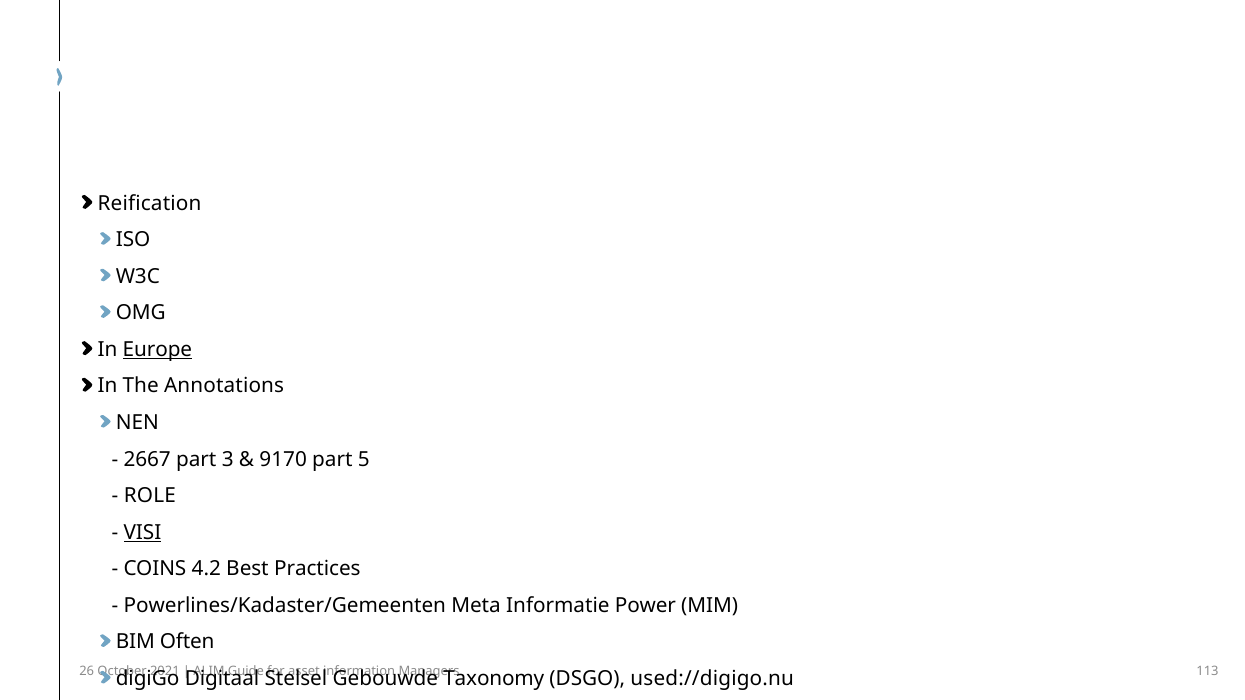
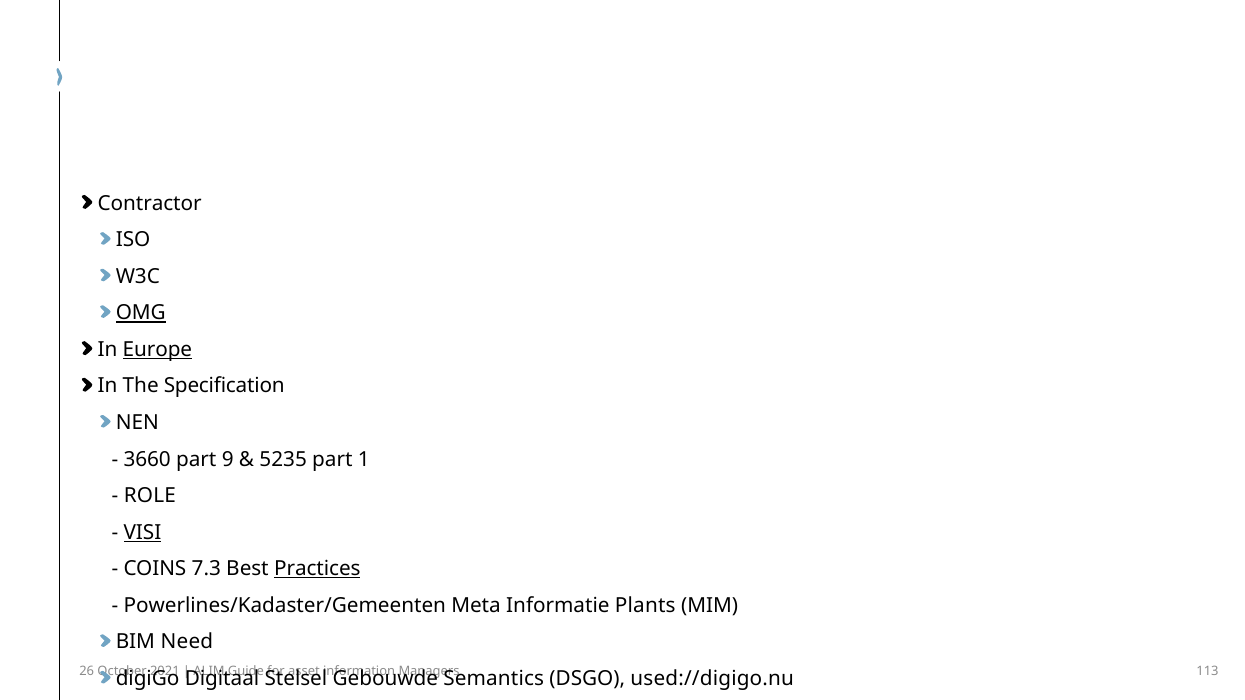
Reification: Reification -> Contractor (150, 203)
OMG underline: none -> present (141, 313)
Annotations: Annotations -> Specification (224, 386)
2667: 2667 -> 3660 (147, 459)
3: 3 -> 9 (228, 459)
9170: 9170 -> 5235 (283, 459)
5: 5 -> 1 (364, 459)
4.2: 4.2 -> 7.3 (206, 569)
Practices underline: none -> present (317, 569)
Power: Power -> Plants (645, 606)
Often: Often -> Need (187, 642)
Taxonomy: Taxonomy -> Semantics (494, 679)
